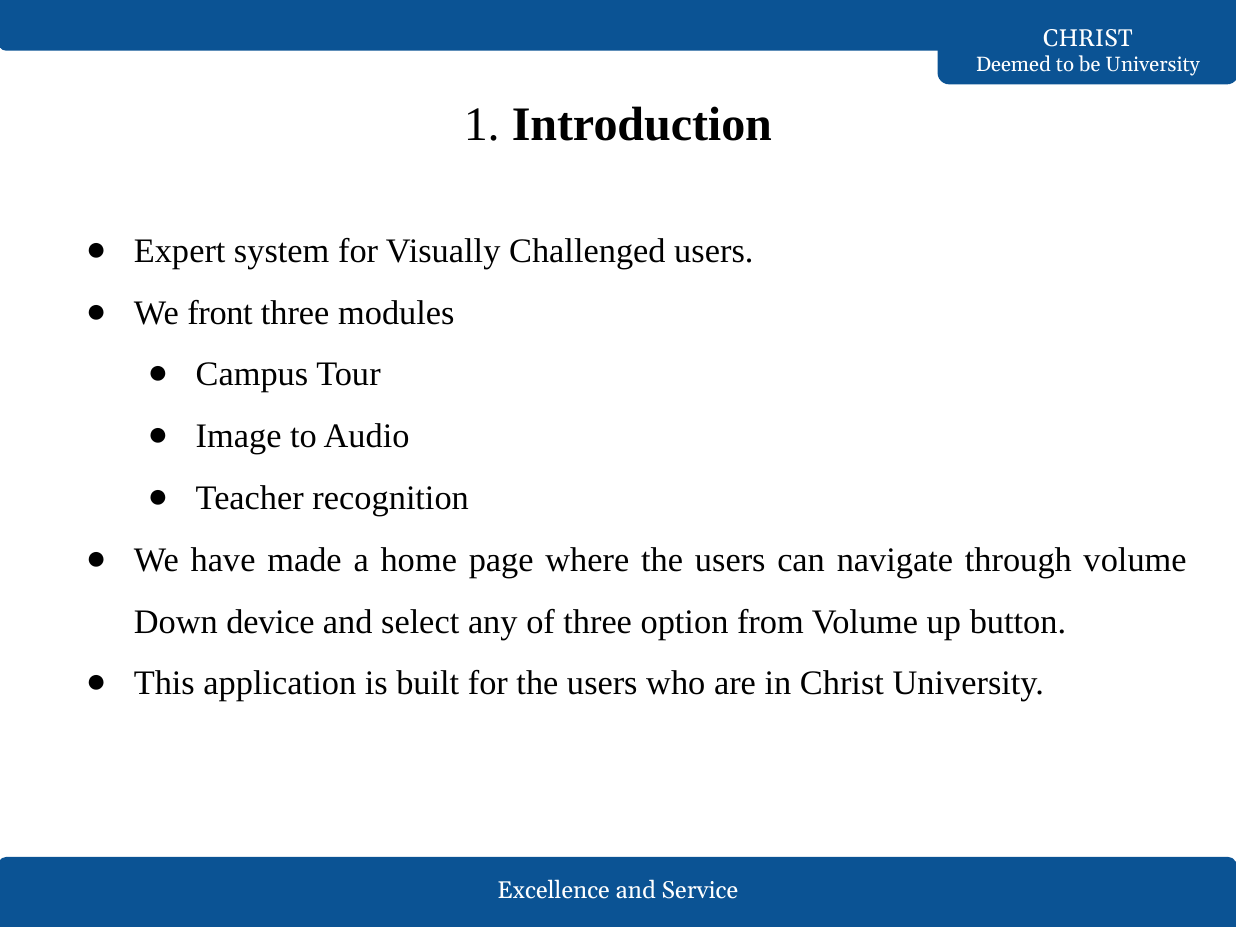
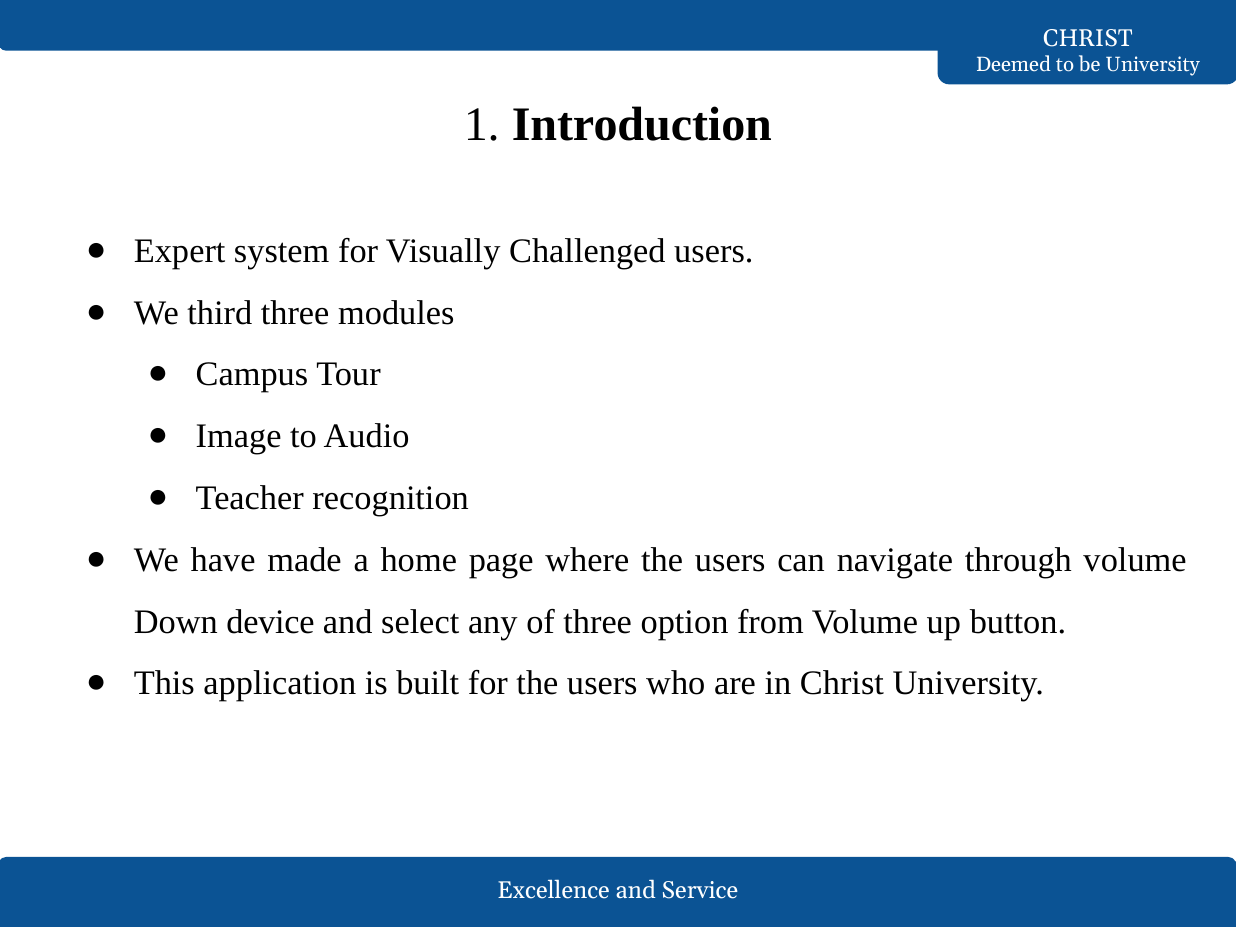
front: front -> third (220, 313)
